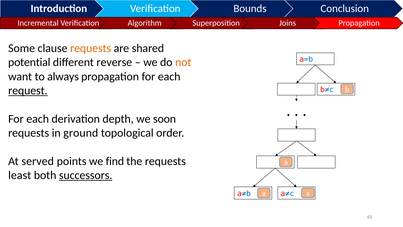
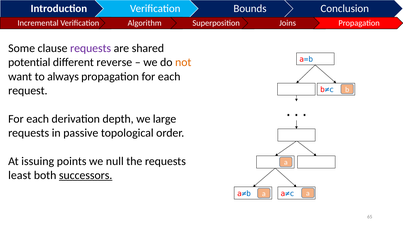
requests colour: orange -> purple (91, 48)
request underline: present -> none (28, 90)
soon: soon -> large (165, 119)
ground: ground -> passive (81, 133)
served: served -> issuing (38, 161)
find: find -> null (115, 161)
